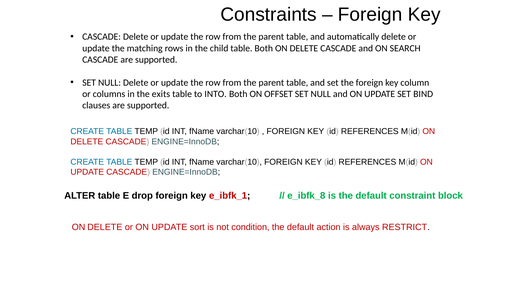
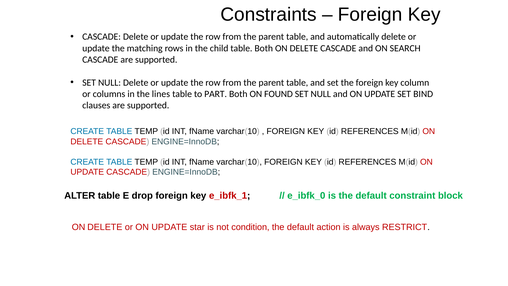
exits: exits -> lines (161, 94)
INTO: INTO -> PART (216, 94)
OFFSET: OFFSET -> FOUND (279, 94)
e_ibfk_8: e_ibfk_8 -> e_ibfk_0 (306, 196)
sort: sort -> star (197, 227)
